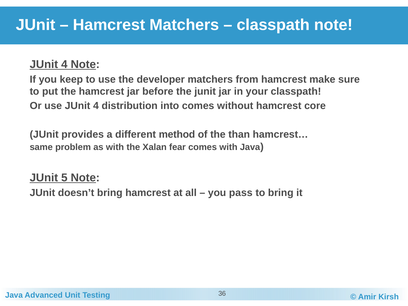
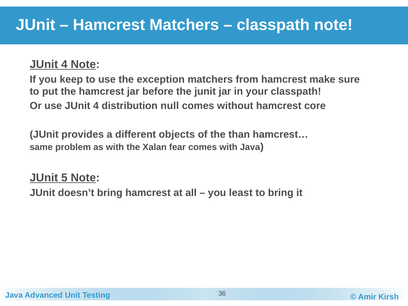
developer: developer -> exception (161, 79)
into: into -> null (170, 106)
method: method -> objects (177, 134)
pass: pass -> least (241, 193)
